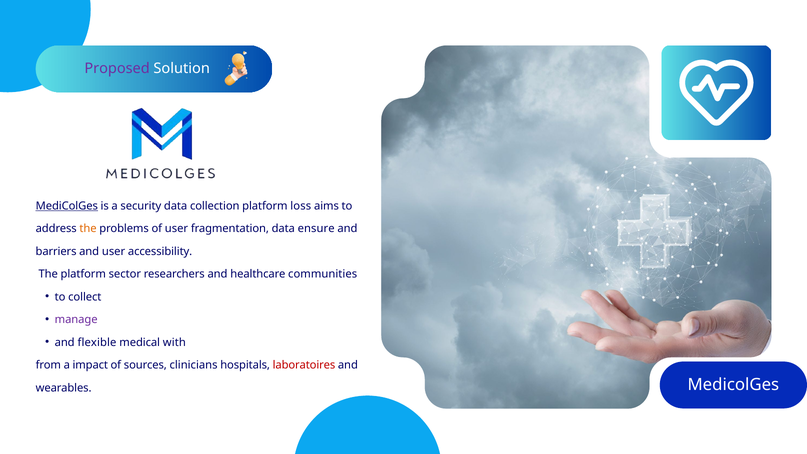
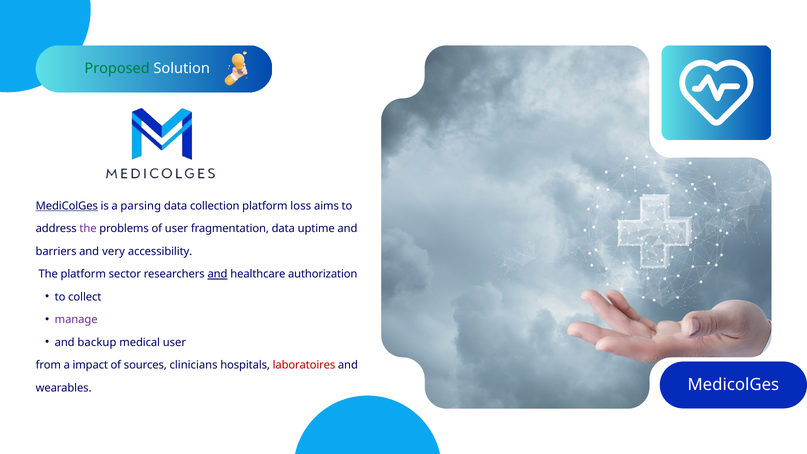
Proposed colour: purple -> green (117, 68)
security: security -> parsing (141, 206)
the colour: orange -> purple (88, 229)
ensure: ensure -> uptime (316, 229)
and user: user -> very (114, 251)
and underline: none -> present (218, 274)
communities: communities -> authorization (323, 274)
flexible: flexible -> backup (97, 342)
medical with: with -> user (174, 342)
